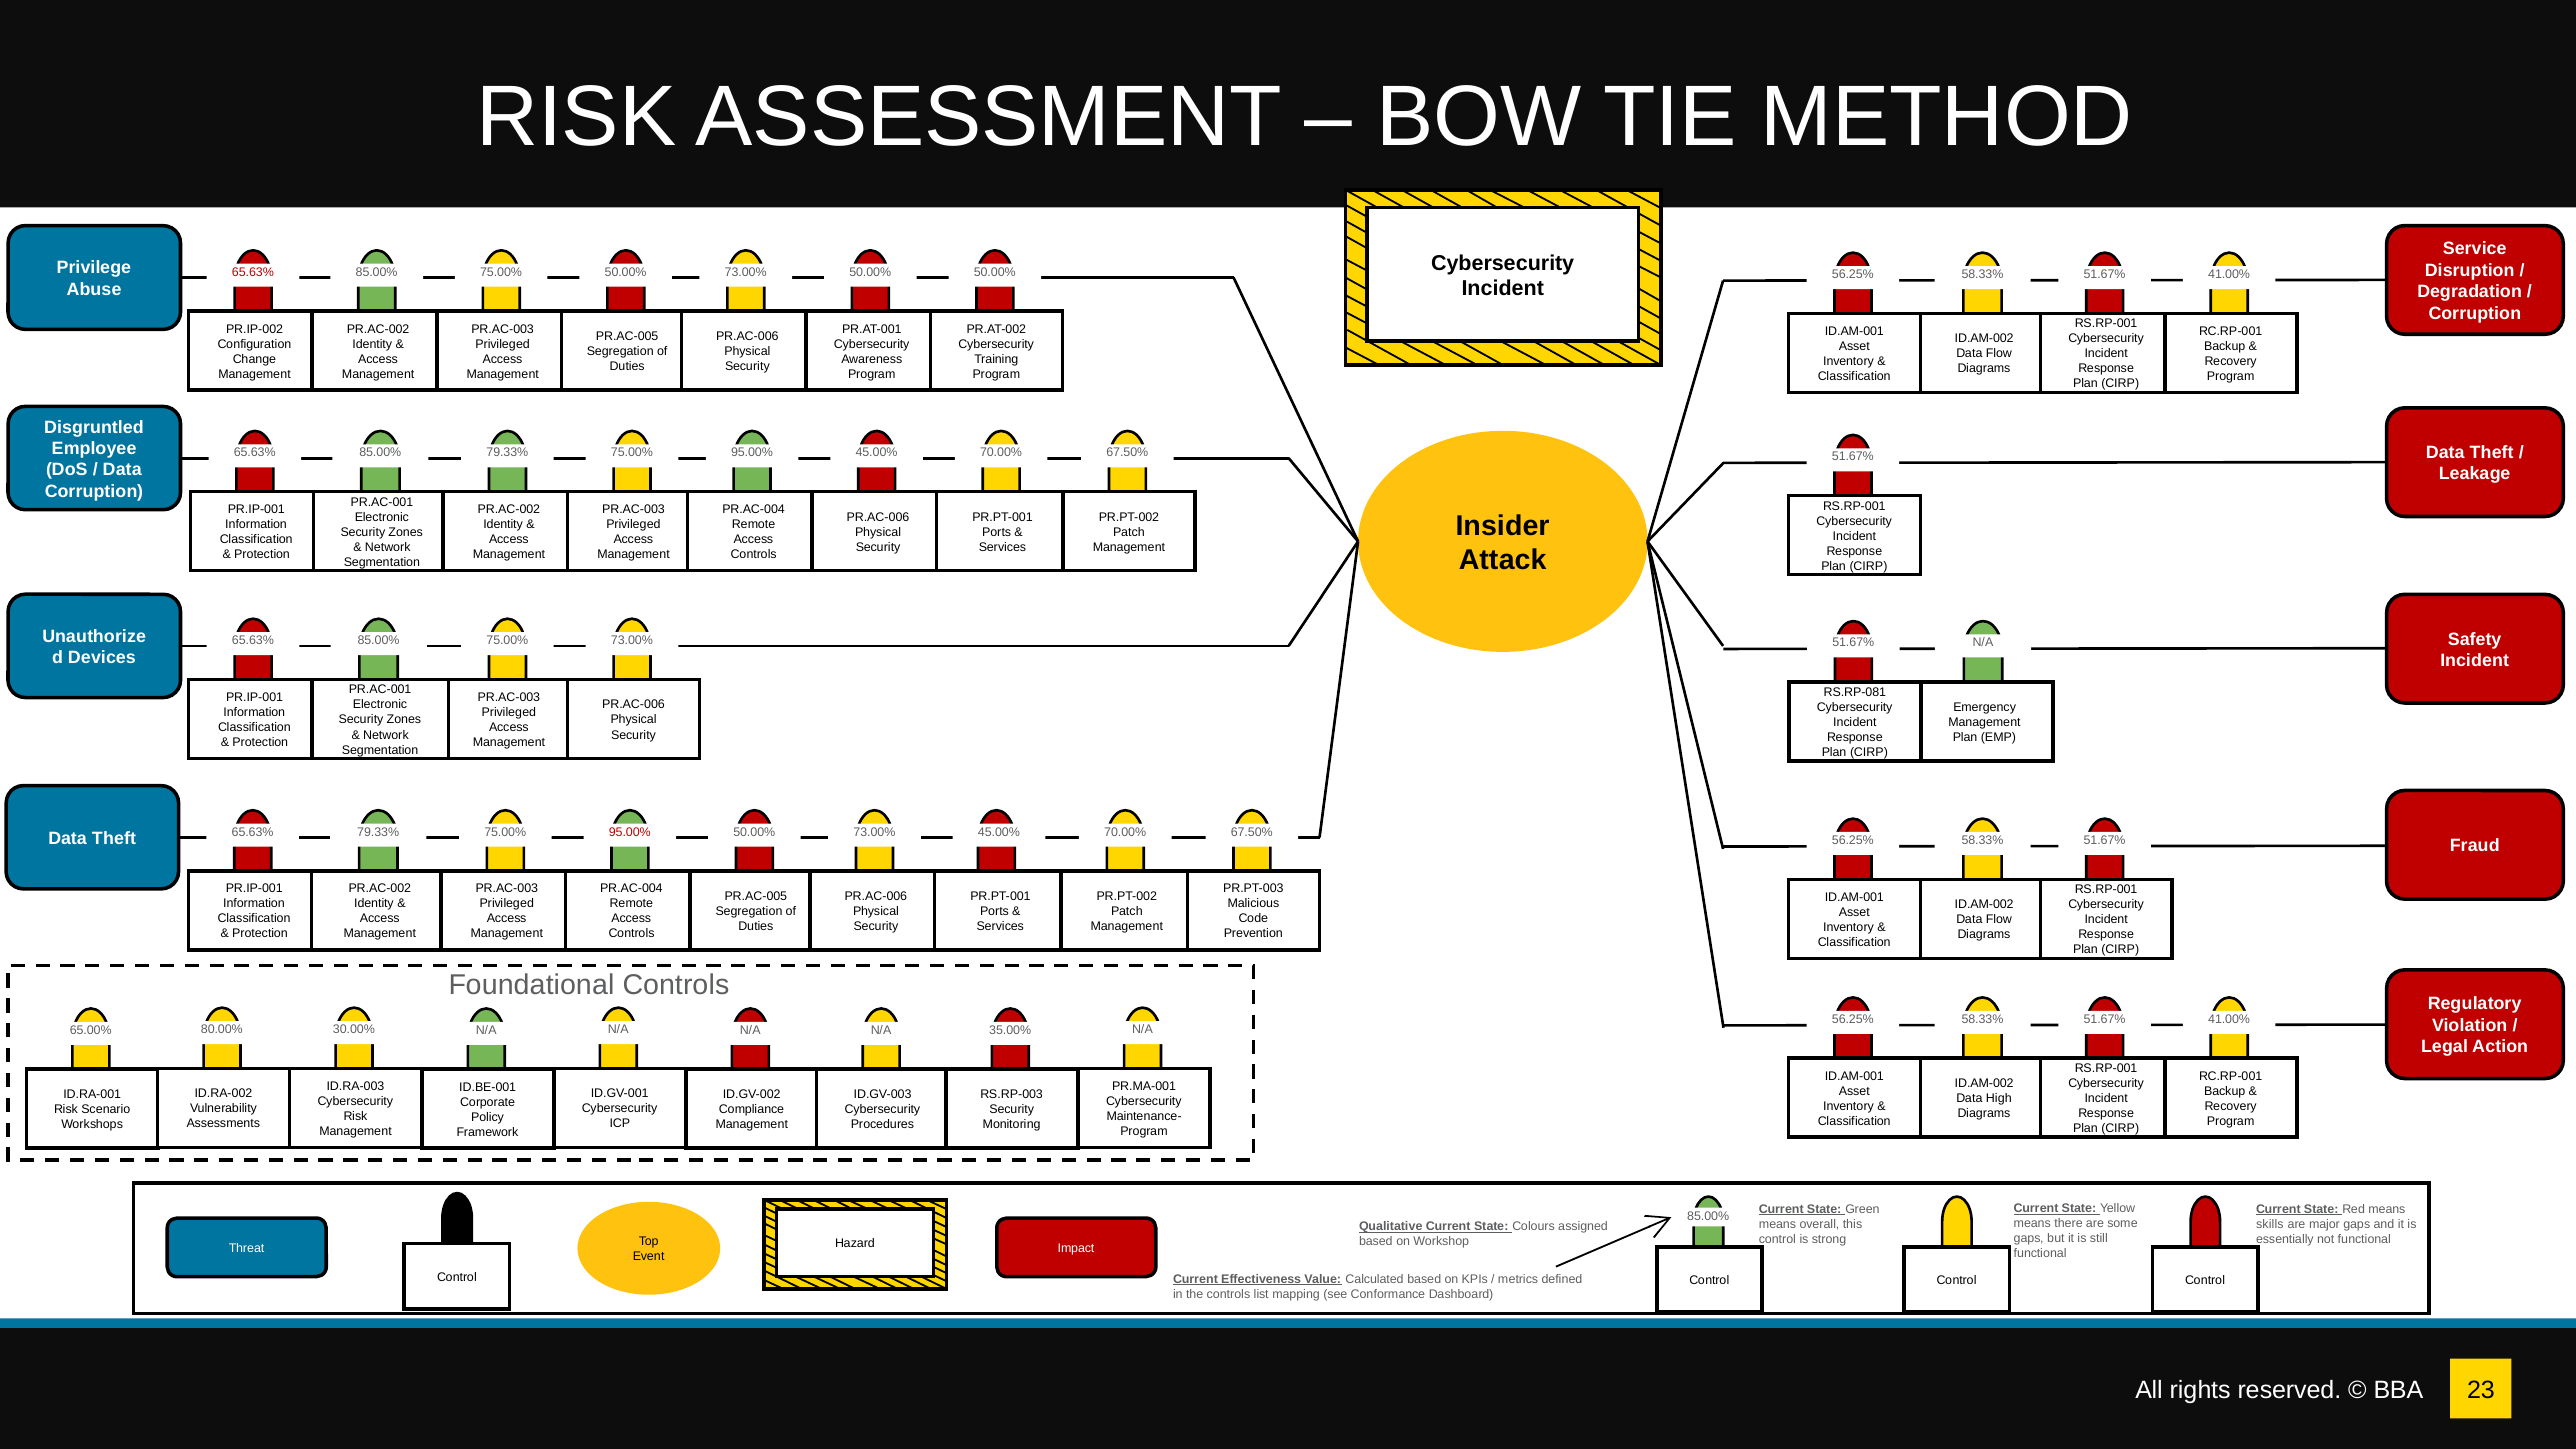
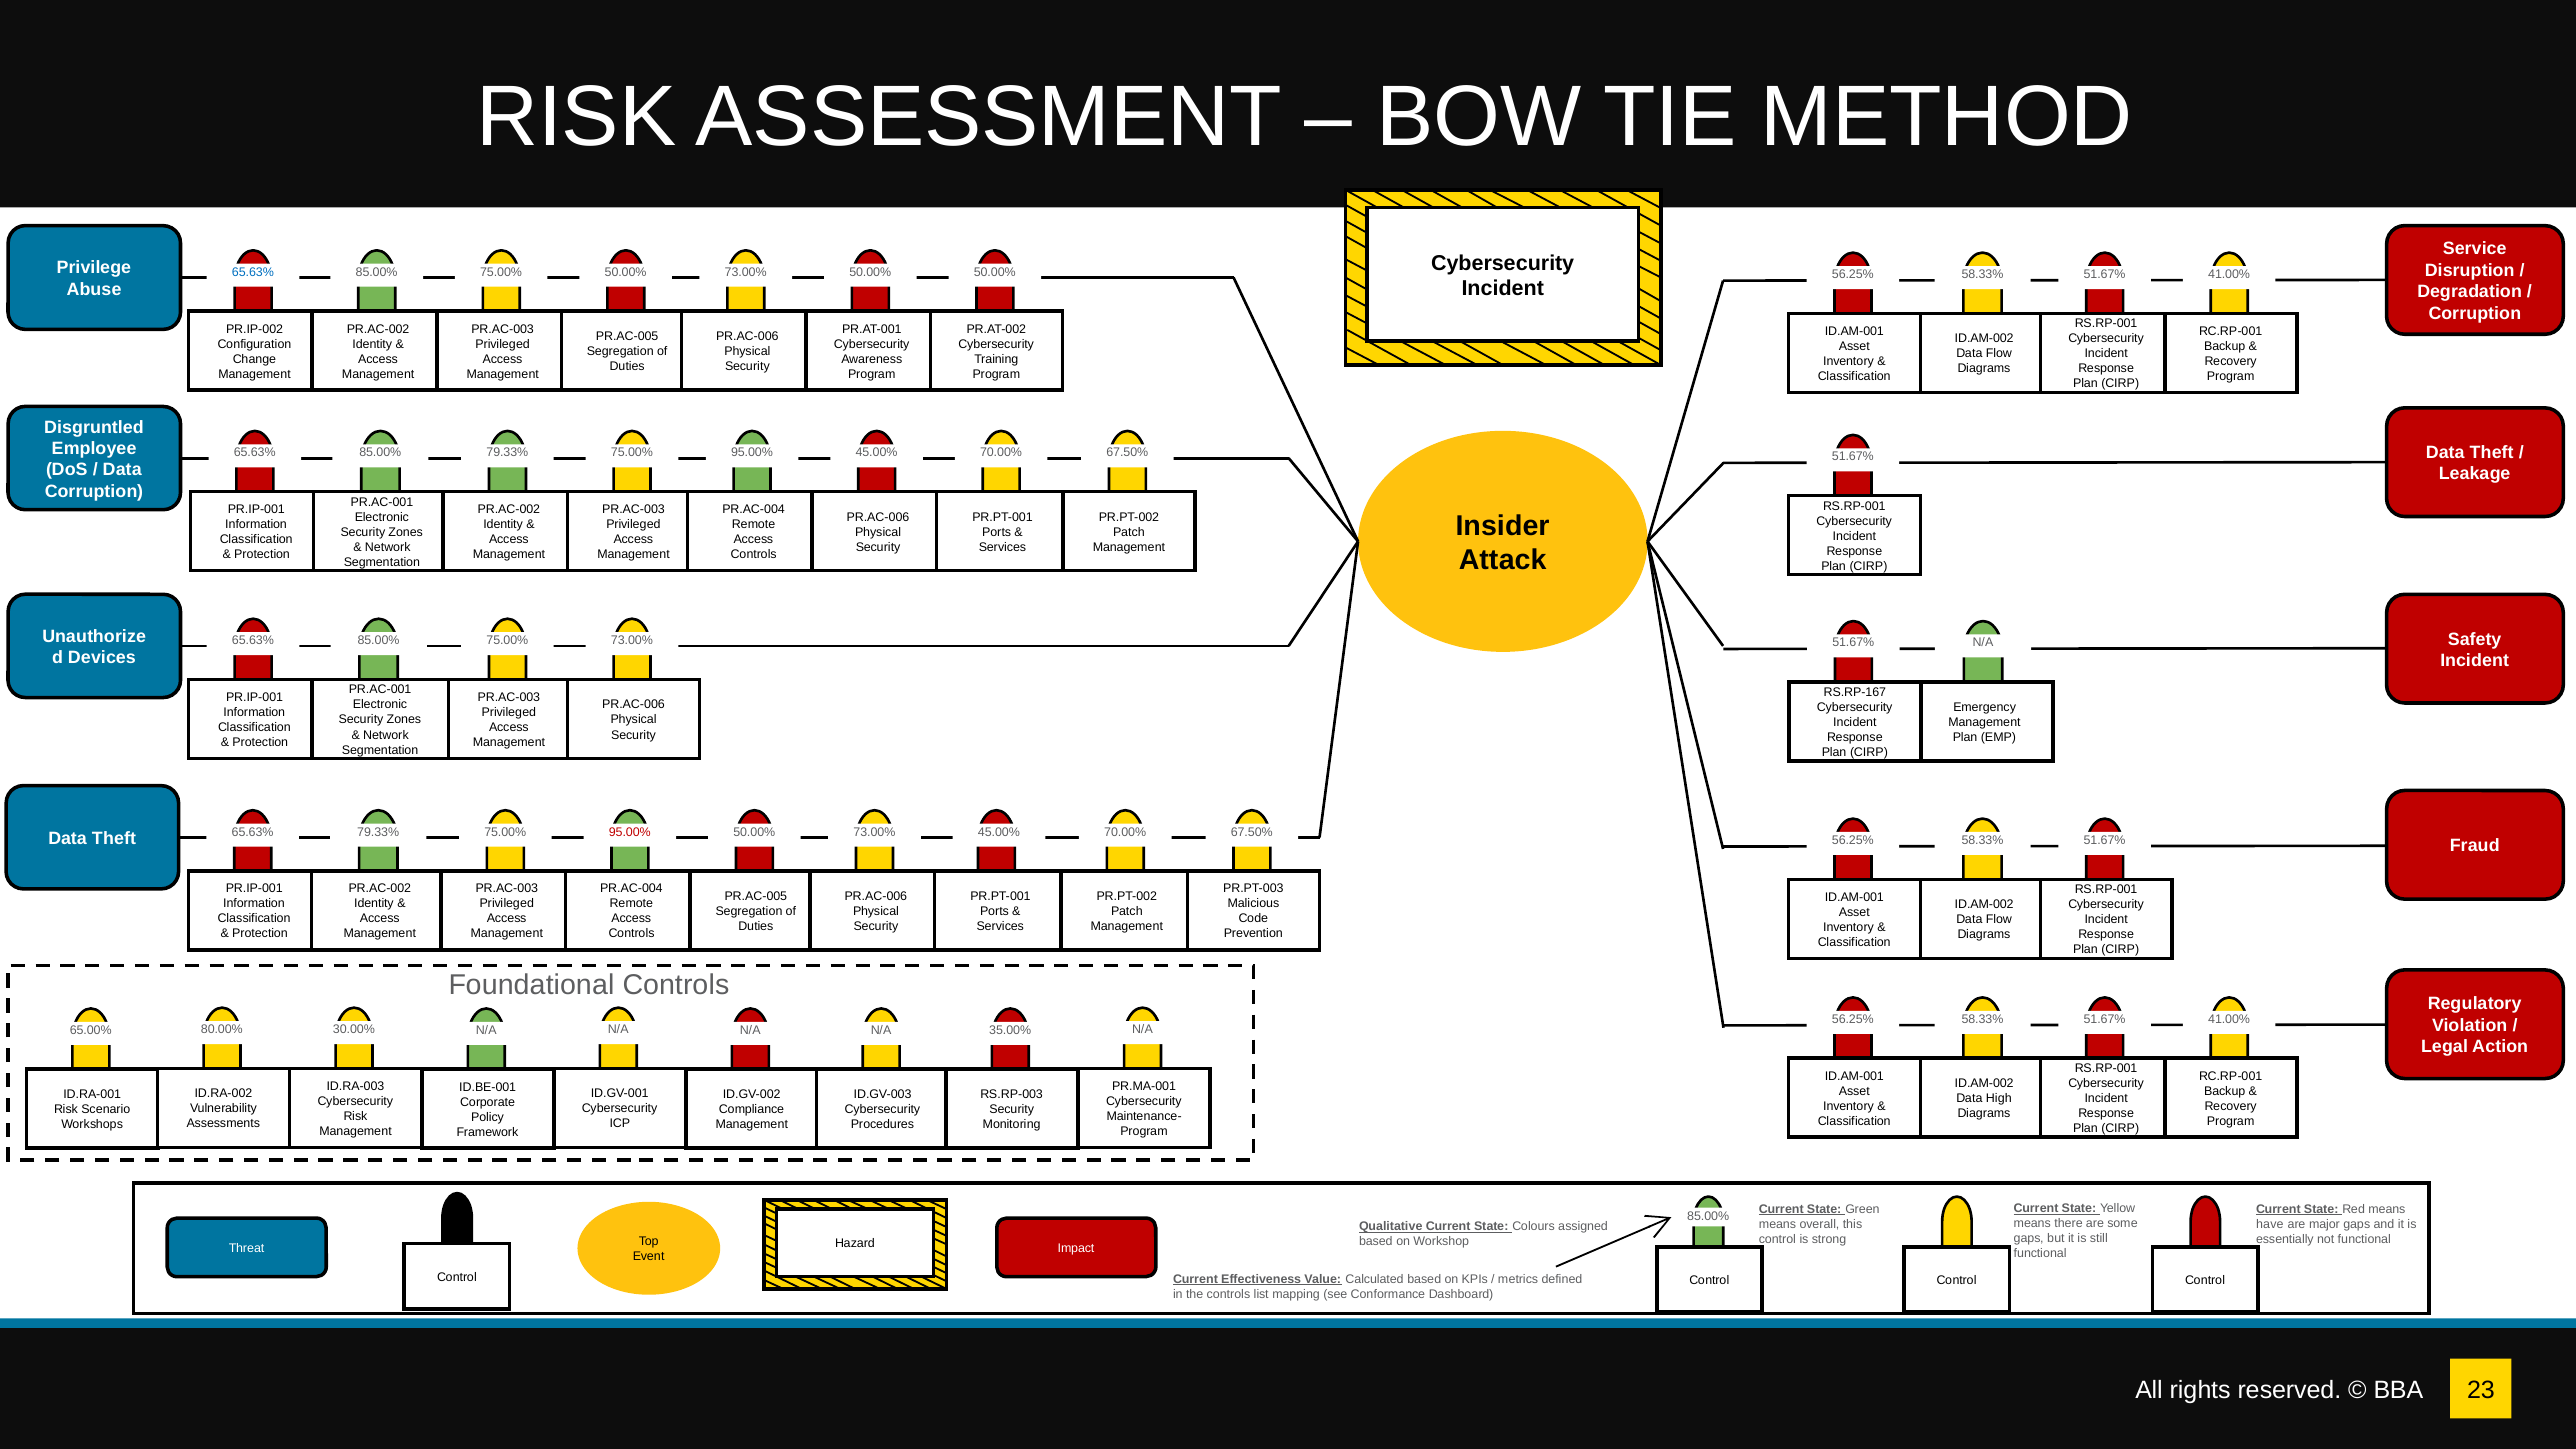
65.63% colour: red -> blue (253, 272)
RS.RP-081: RS.RP-081 -> RS.RP-167 (1855, 692)
skills: skills -> have (2270, 1224)
